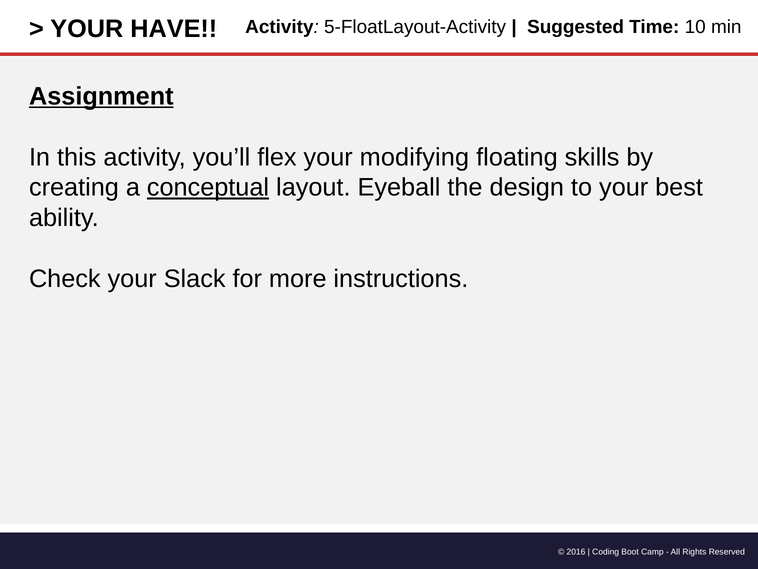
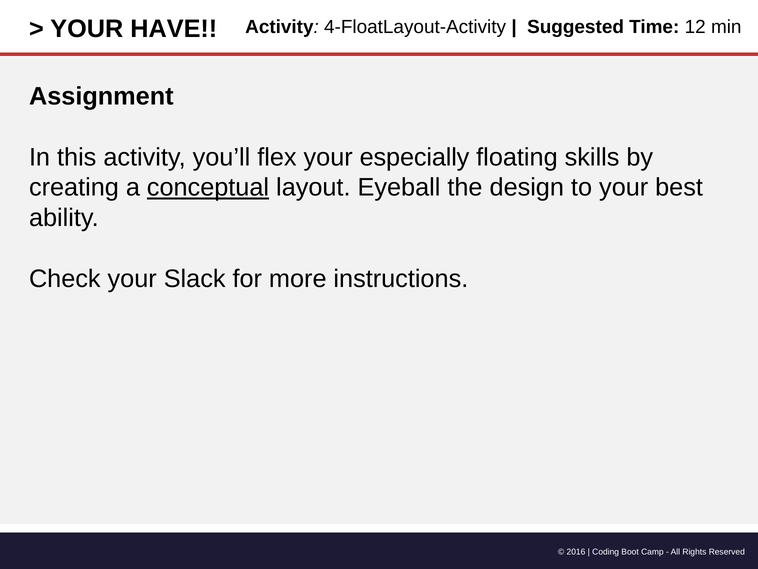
5-FloatLayout-Activity: 5-FloatLayout-Activity -> 4-FloatLayout-Activity (415, 27)
10: 10 -> 12 (695, 27)
Assignment underline: present -> none (101, 96)
modifying: modifying -> especially (415, 157)
